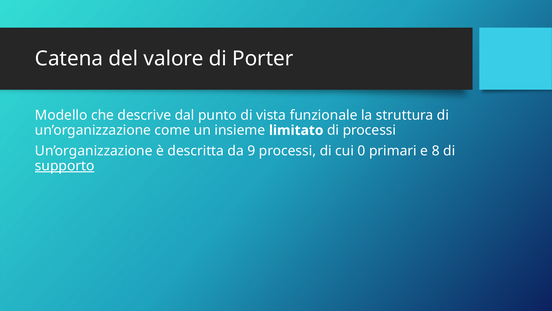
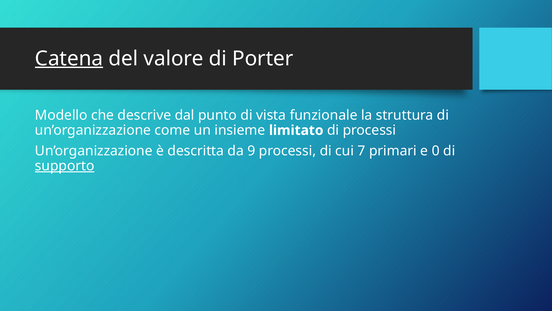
Catena underline: none -> present (69, 58)
0: 0 -> 7 (362, 151)
8: 8 -> 0 (436, 151)
